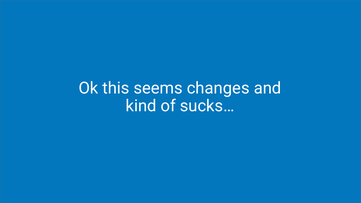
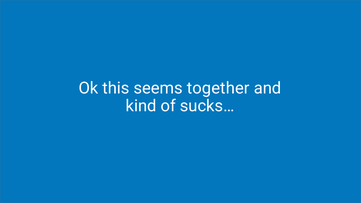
changes: changes -> together (218, 88)
